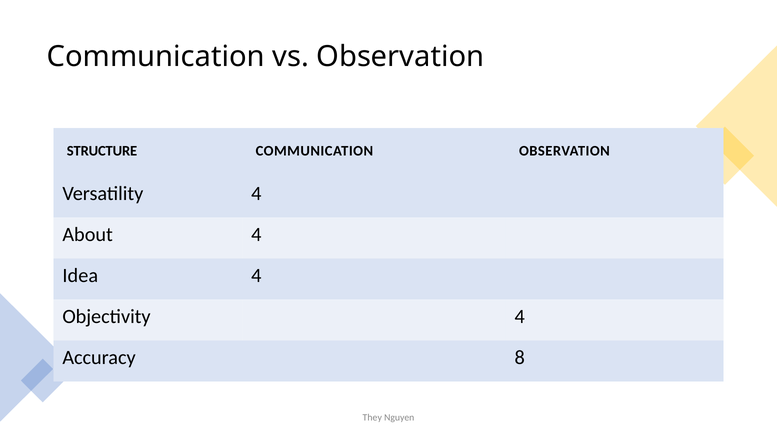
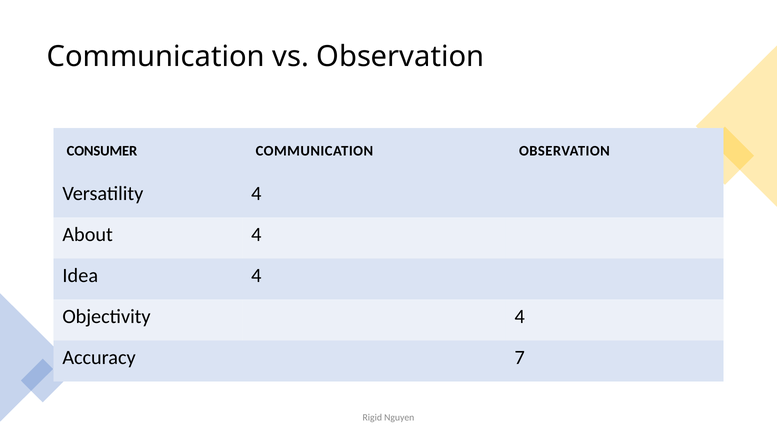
STRUCTURE: STRUCTURE -> CONSUMER (102, 151)
8: 8 -> 7 (520, 358)
They: They -> Rigid (372, 417)
